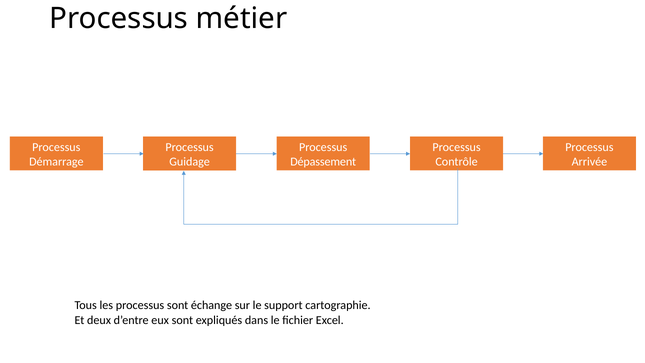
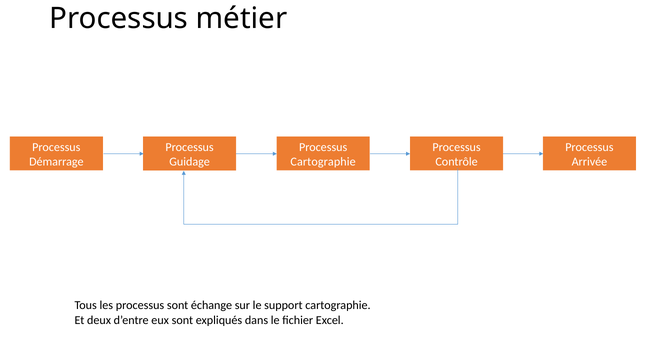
Dépassement: Dépassement -> Cartographie (323, 162)
